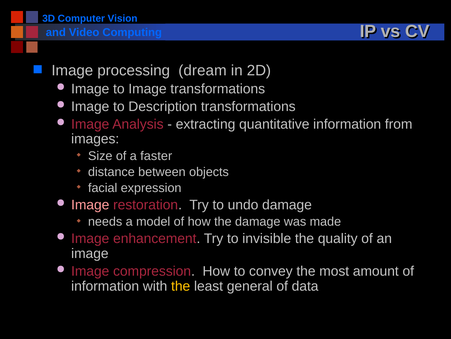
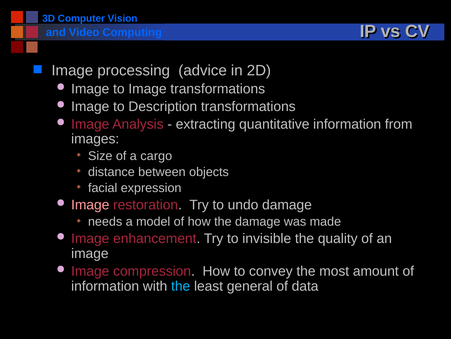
dream: dream -> advice (203, 70)
faster: faster -> cargo (156, 156)
the colour: yellow -> light blue (181, 286)
